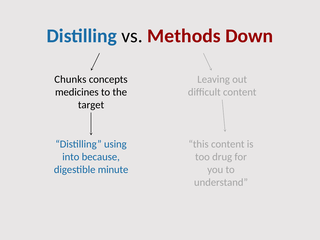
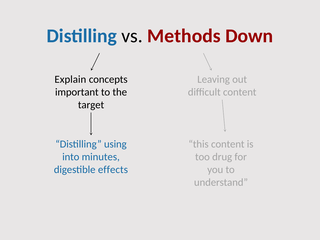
Chunks: Chunks -> Explain (70, 79)
medicines: medicines -> important (77, 92)
because: because -> minutes (101, 157)
minute: minute -> effects (113, 170)
